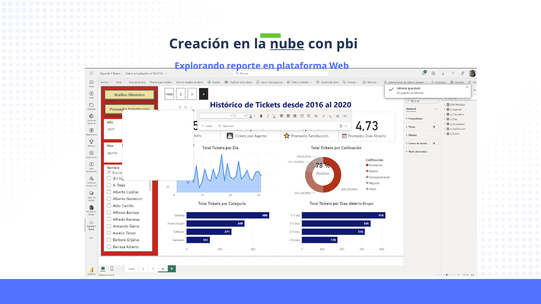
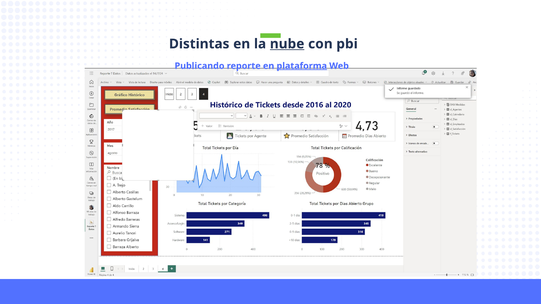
Creación: Creación -> Distintas (199, 44)
Explorando: Explorando -> Publicando (200, 66)
plataforma underline: none -> present (302, 66)
